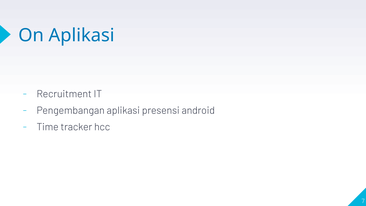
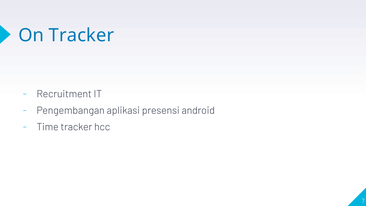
On Aplikasi: Aplikasi -> Tracker (81, 35)
